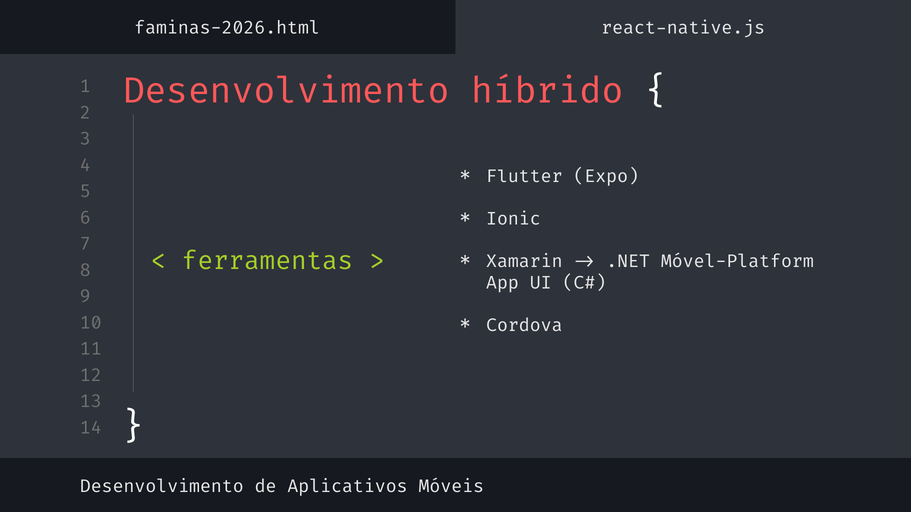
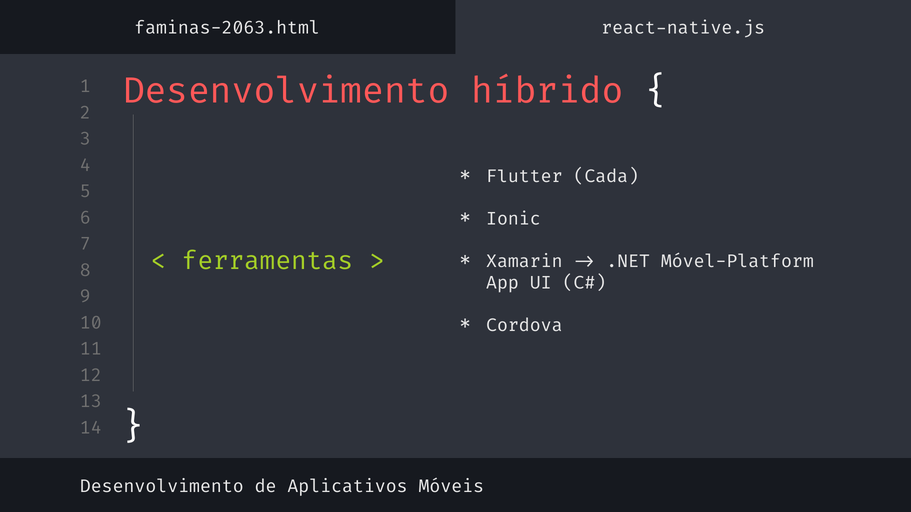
faminas-2026.html: faminas-2026.html -> faminas-2063.html (227, 28)
Expo: Expo -> Cada (606, 177)
